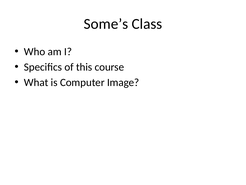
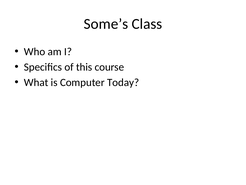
Image: Image -> Today (123, 82)
